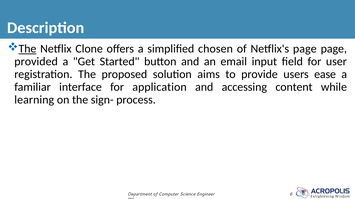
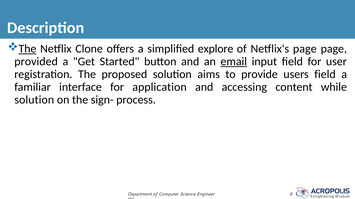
chosen: chosen -> explore (216, 49)
email underline: none -> present (234, 62)
users ease: ease -> field (325, 75)
learning: learning -> solution (34, 100)
